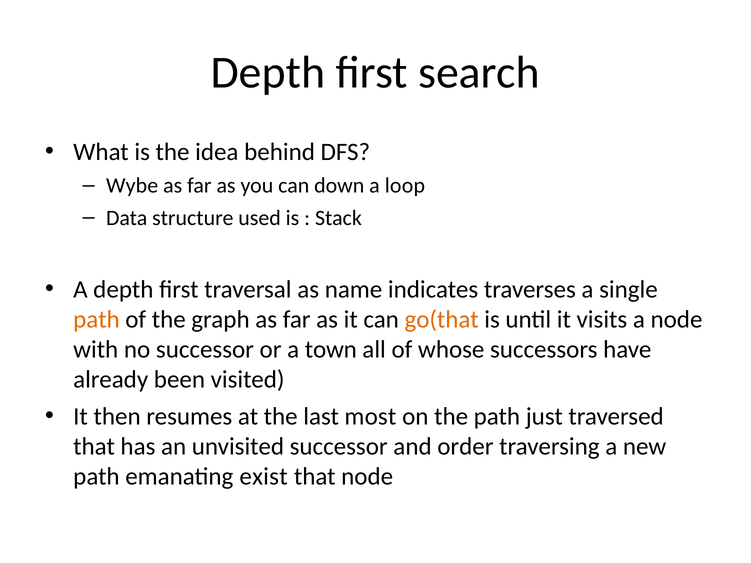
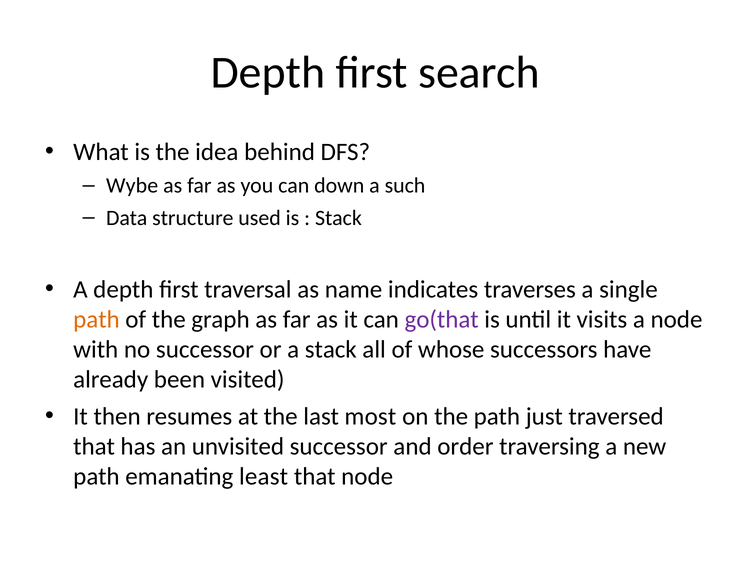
loop: loop -> such (405, 186)
go(that colour: orange -> purple (442, 320)
a town: town -> stack (331, 350)
exist: exist -> least (264, 477)
